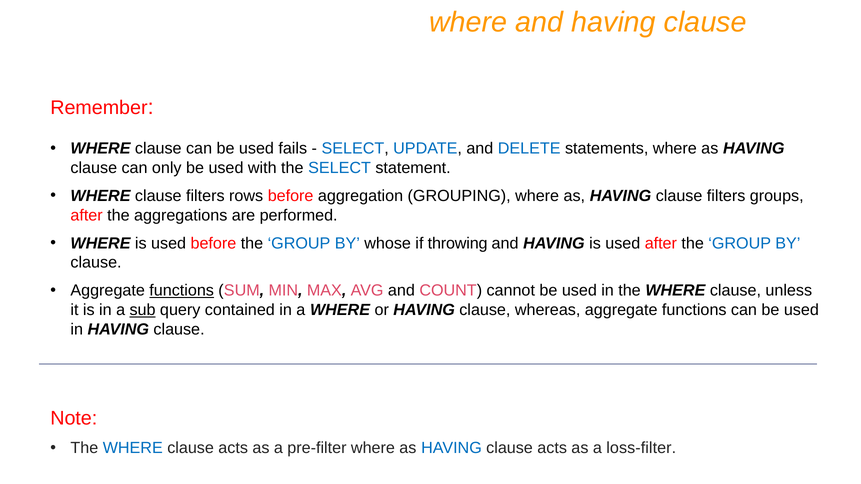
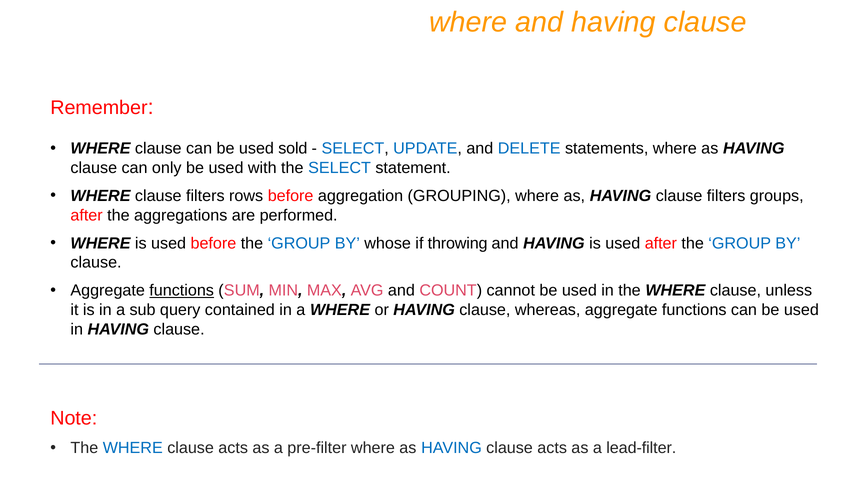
fails: fails -> sold (293, 149)
sub underline: present -> none (143, 310)
loss-filter: loss-filter -> lead-filter (641, 448)
